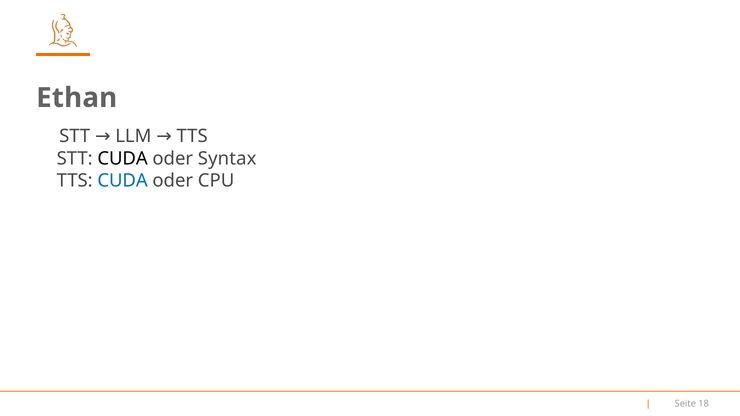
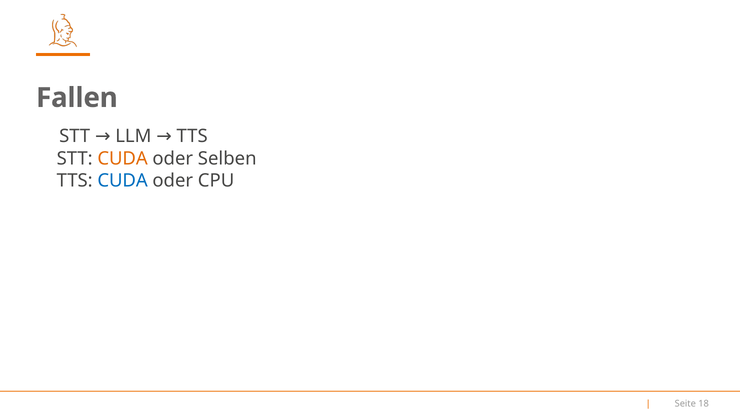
Ethan: Ethan -> Fallen (77, 98)
CUDA colour: black -> orange (123, 159)
Syntax: Syntax -> Selben (227, 159)
